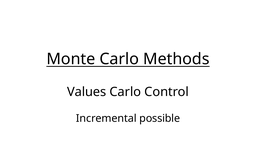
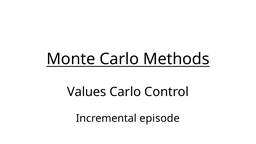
possible: possible -> episode (160, 118)
